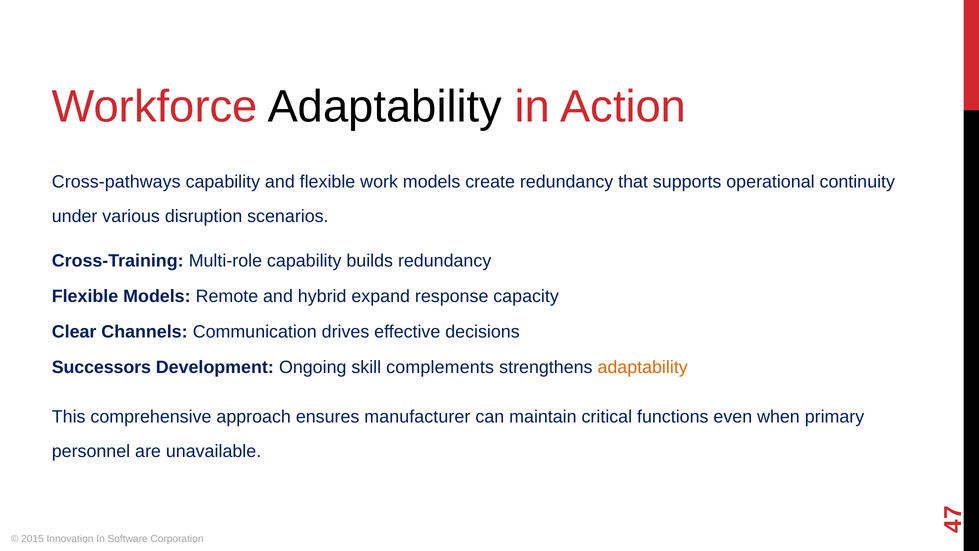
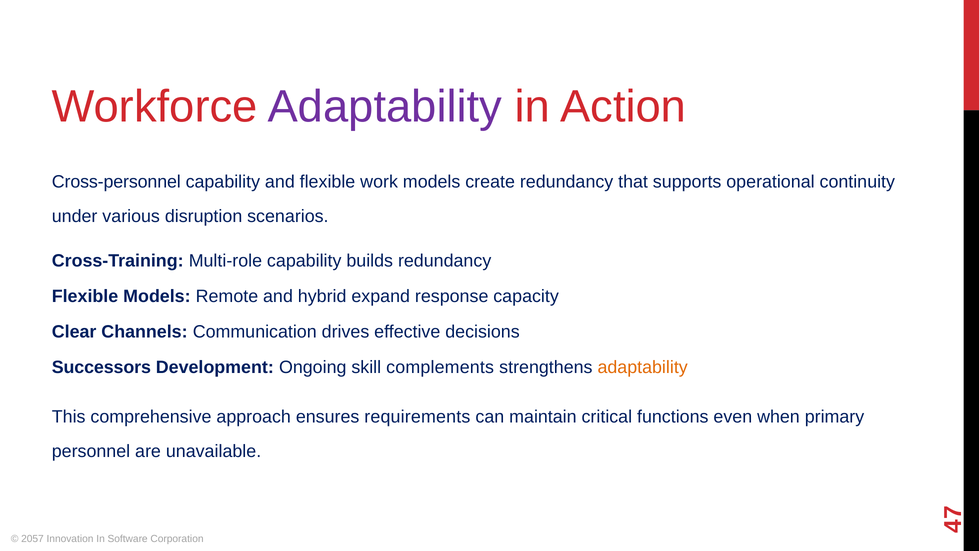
Adaptability colour: black -> purple (385, 107)
Cross-pathways: Cross-pathways -> Cross-personnel (116, 182)
manufacturer: manufacturer -> requirements (417, 417)
2015: 2015 -> 2057 (32, 538)
